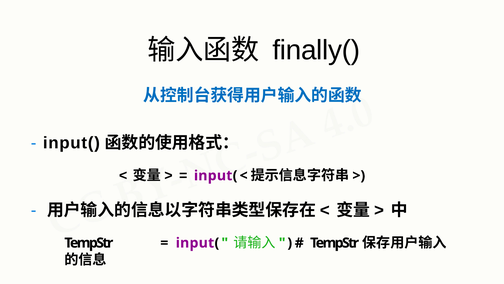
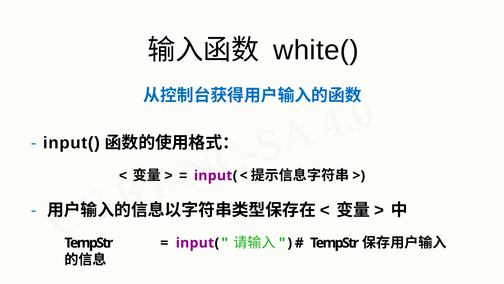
finally(: finally( -> white( (316, 50)
